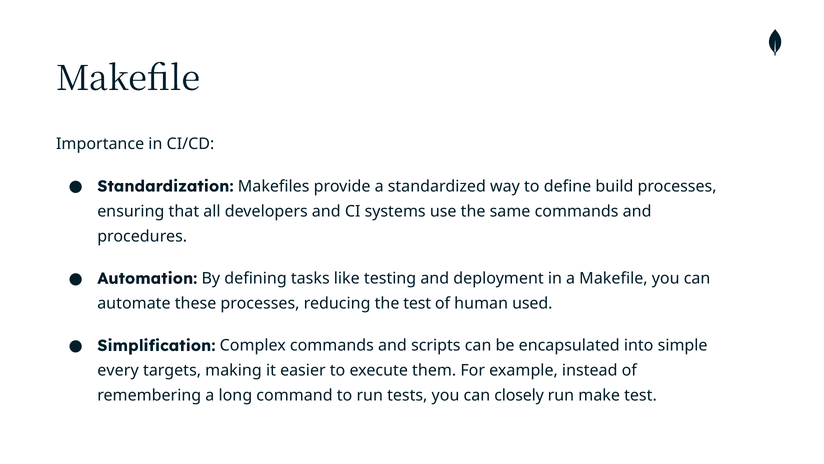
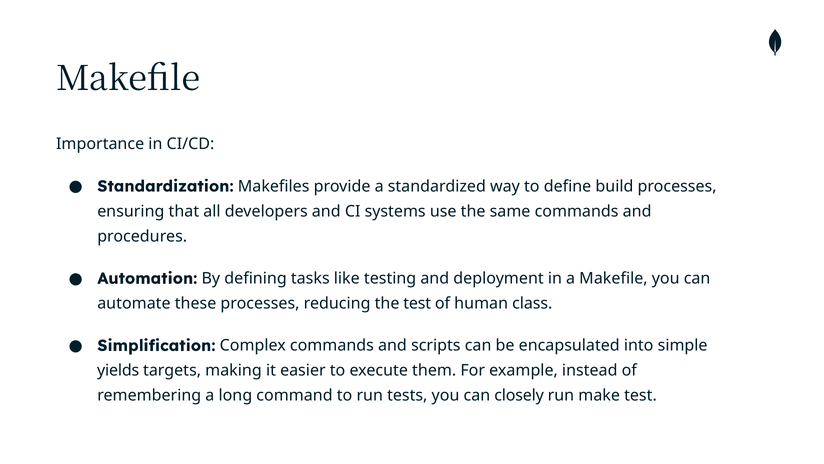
used: used -> class (532, 303)
every: every -> yields (118, 370)
